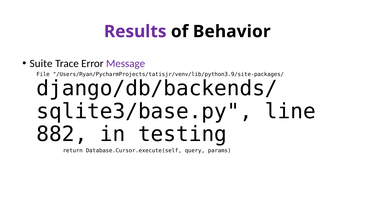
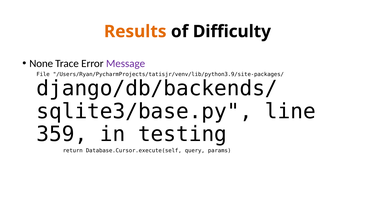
Results colour: purple -> orange (135, 32)
Behavior: Behavior -> Difficulty (232, 32)
Suite: Suite -> None (41, 63)
882: 882 -> 359 (62, 134)
